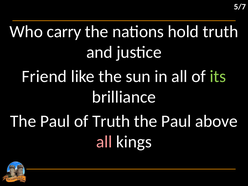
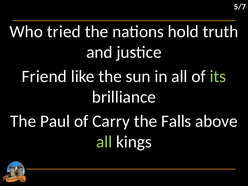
carry: carry -> tried (64, 32)
of Truth: Truth -> Carry (111, 121)
Paul: Paul -> Falls (176, 121)
all colour: pink -> light green (104, 142)
